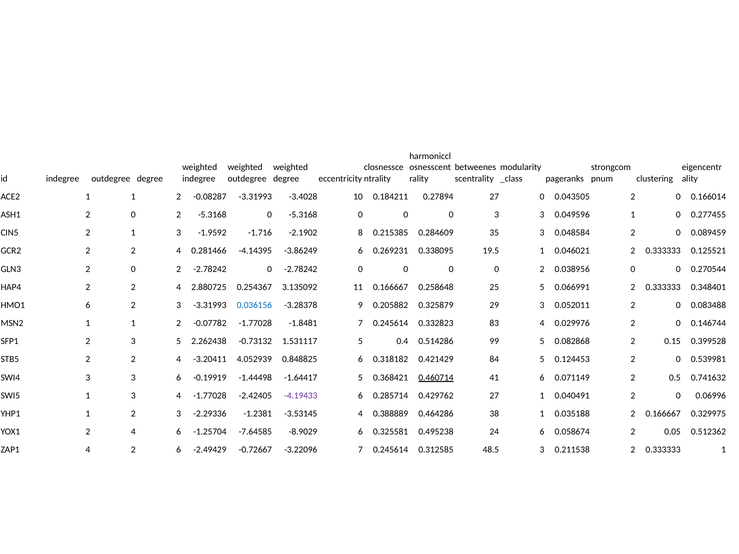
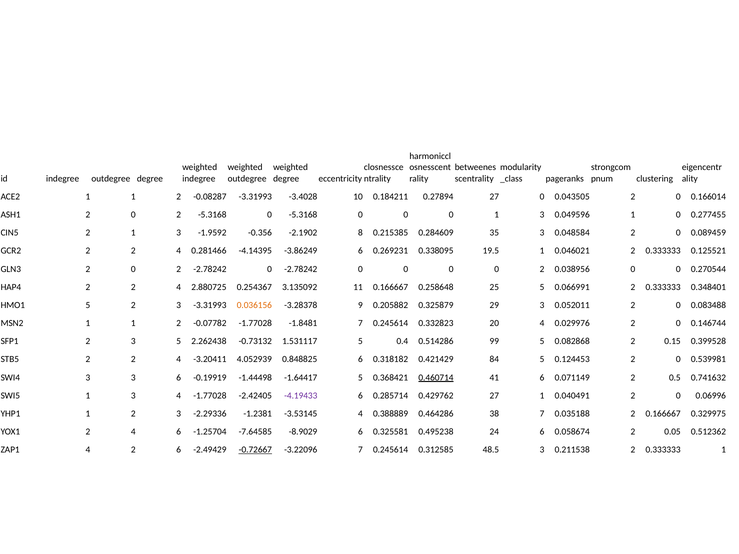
0 3: 3 -> 1 (497, 215)
-1.716: -1.716 -> -0.356 (260, 233)
HMO1 6: 6 -> 5 (88, 305)
0.036156 colour: blue -> orange (254, 305)
83: 83 -> 20 (494, 323)
38 1: 1 -> 7 (542, 414)
-0.72667 underline: none -> present (255, 450)
